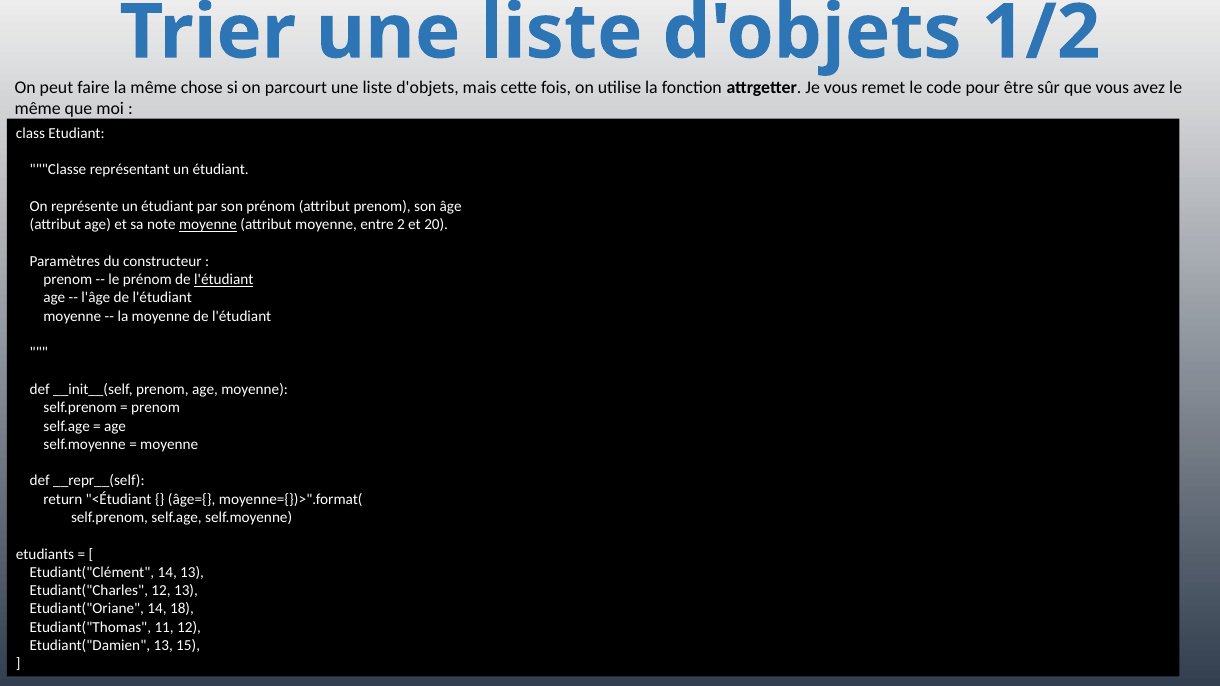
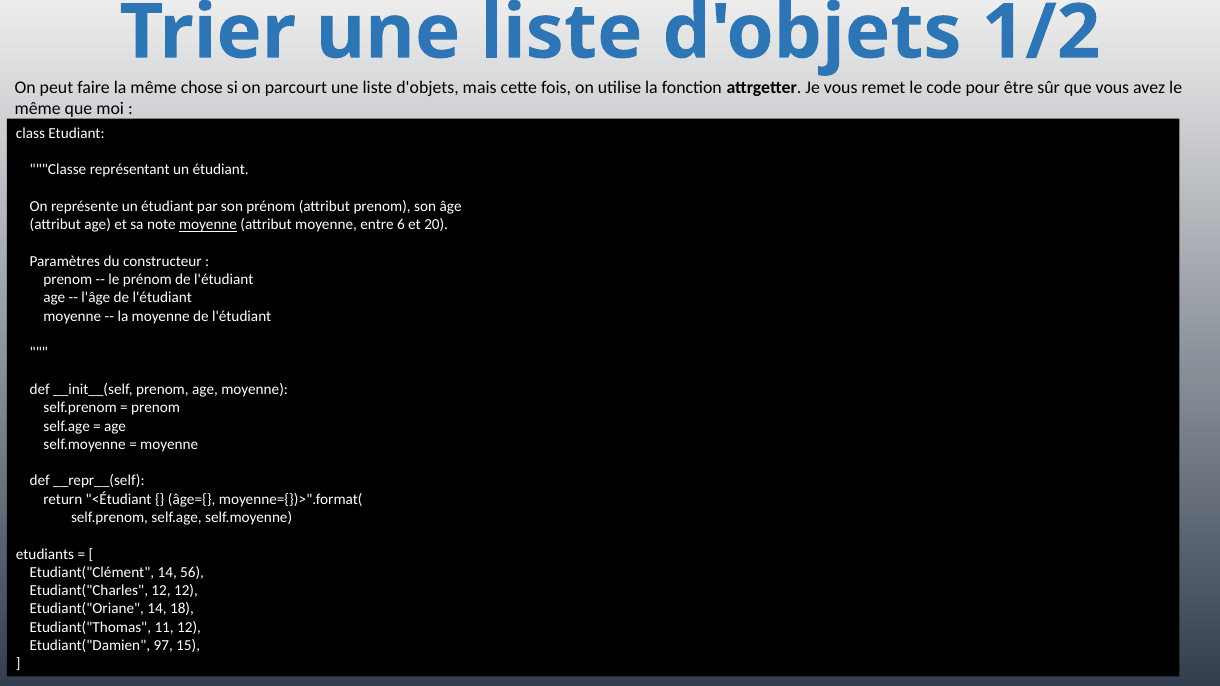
2: 2 -> 6 (401, 225)
l'étudiant underline: present -> none (224, 280)
14 13: 13 -> 56 (192, 573)
12 13: 13 -> 12 (186, 591)
Etudiant("Damien 13: 13 -> 97 (163, 646)
